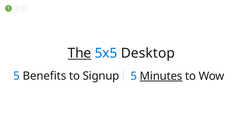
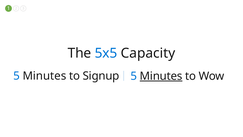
The underline: present -> none (80, 53)
Desktop: Desktop -> Capacity (148, 53)
Benefits: Benefits -> Minutes (44, 76)
